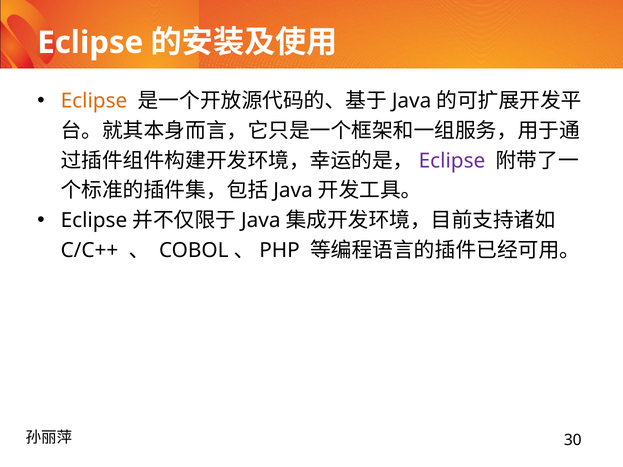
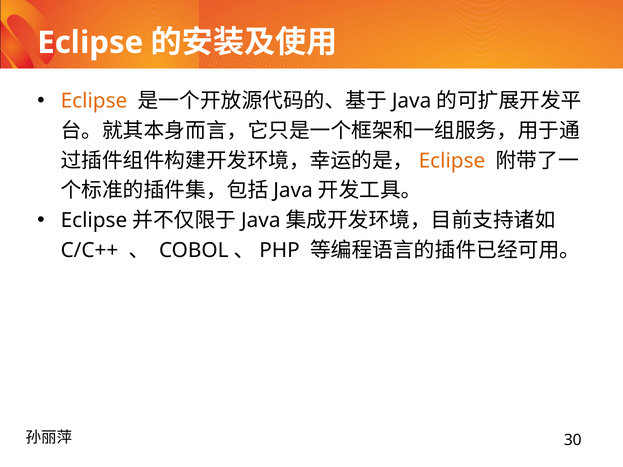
Eclipse colour: purple -> orange (452, 161)
